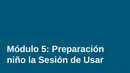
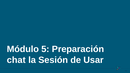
niño: niño -> chat (16, 60)
